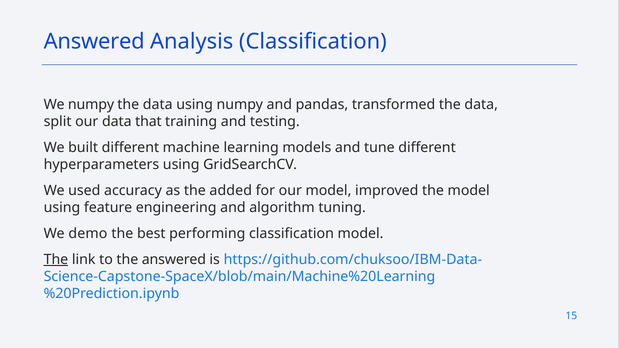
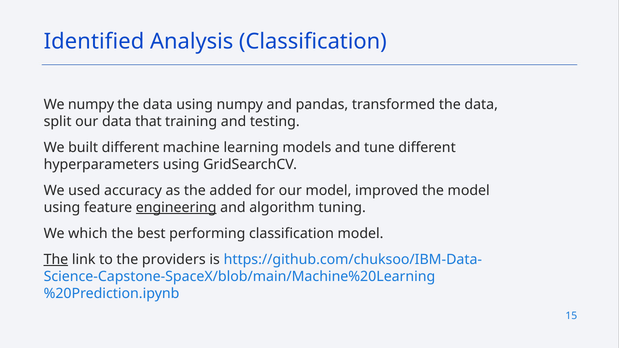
Answered: Answered -> Identified (94, 41)
engineering underline: none -> present (176, 208)
demo: demo -> which (88, 234)
the answered: answered -> providers (174, 260)
